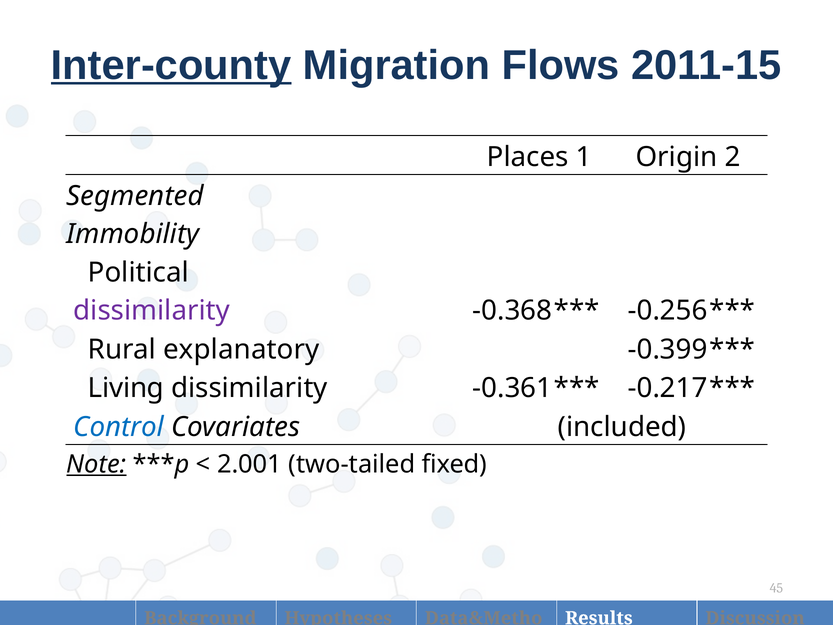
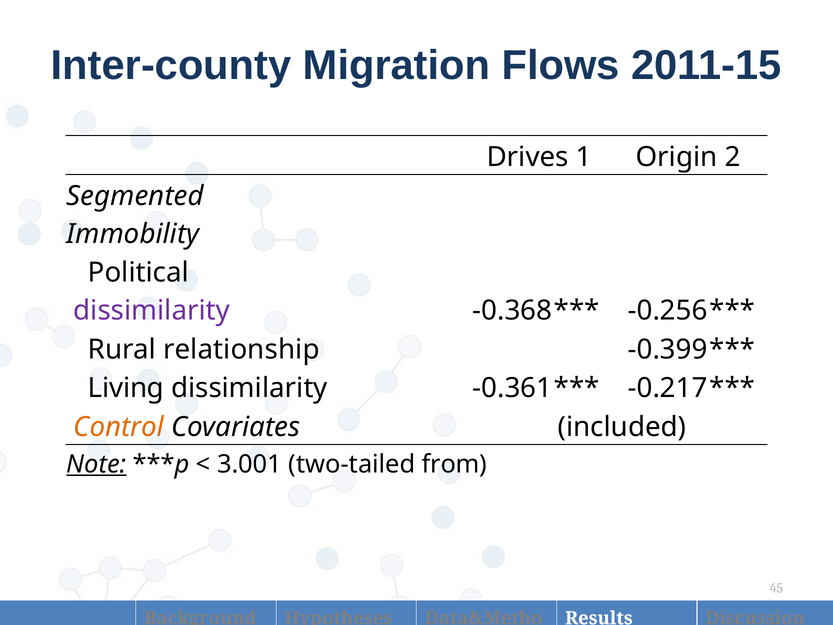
Inter-county underline: present -> none (171, 65)
Places: Places -> Drives (528, 157)
explanatory: explanatory -> relationship (241, 349)
Control colour: blue -> orange (119, 427)
2.001: 2.001 -> 3.001 (250, 464)
fixed: fixed -> from (454, 464)
